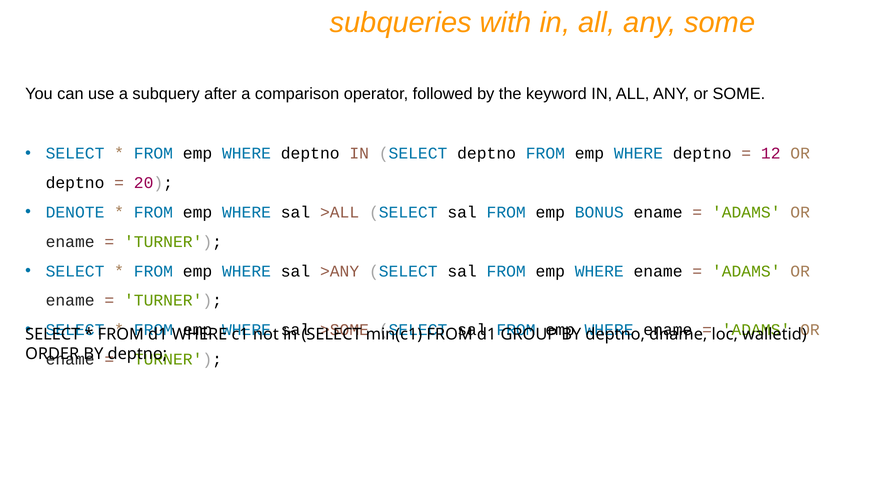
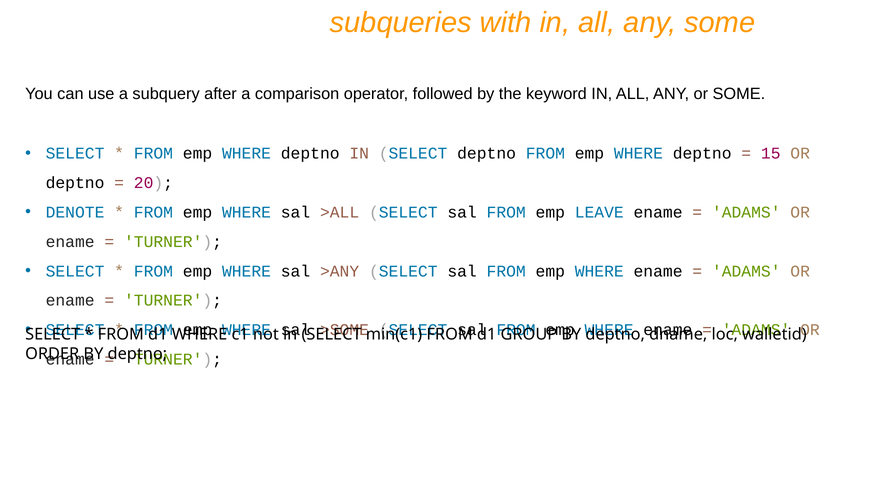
12: 12 -> 15 (771, 153)
BONUS: BONUS -> LEAVE (599, 212)
